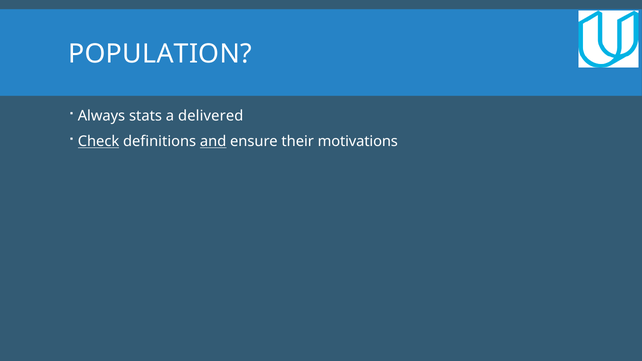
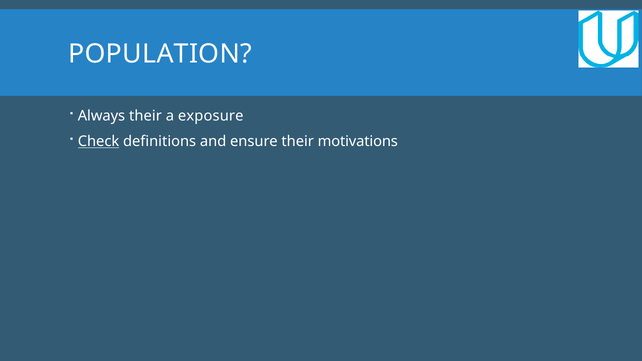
Always stats: stats -> their (145, 116)
delivered: delivered -> exposure (211, 116)
and underline: present -> none (213, 141)
